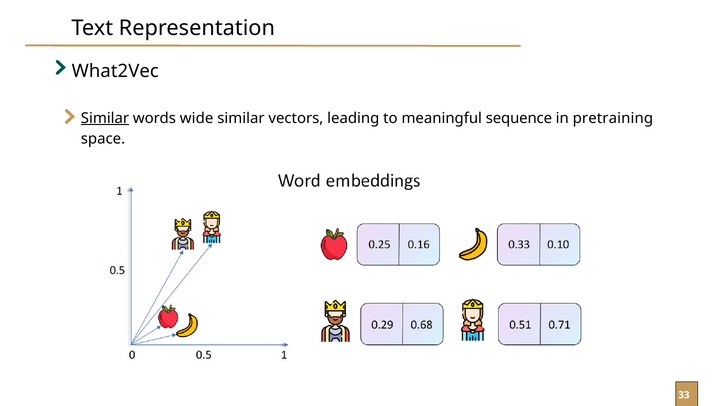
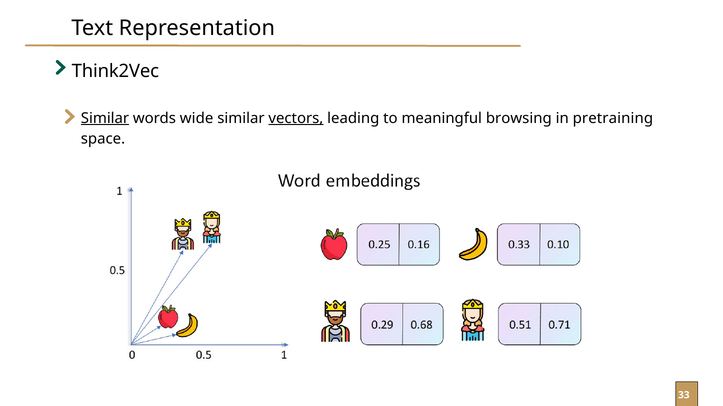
What2Vec: What2Vec -> Think2Vec (115, 71)
vectors underline: none -> present (296, 118)
sequence: sequence -> browsing (519, 118)
